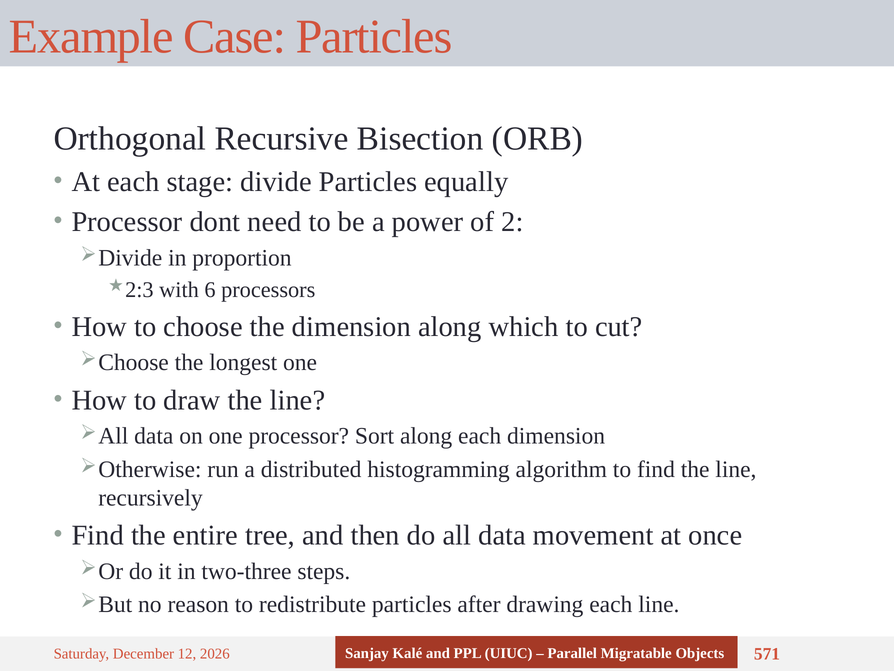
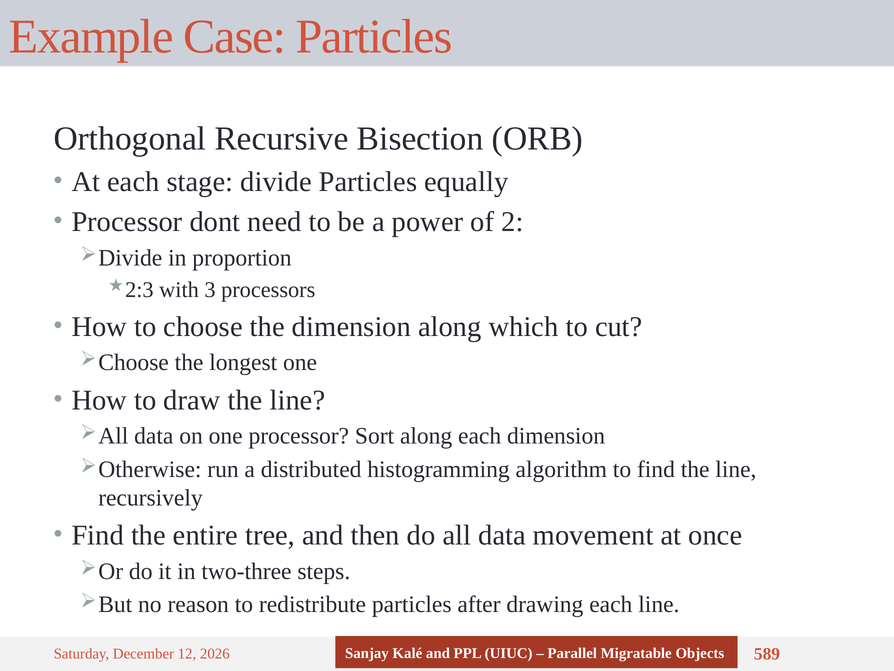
6: 6 -> 3 (210, 290)
571: 571 -> 589 (767, 653)
